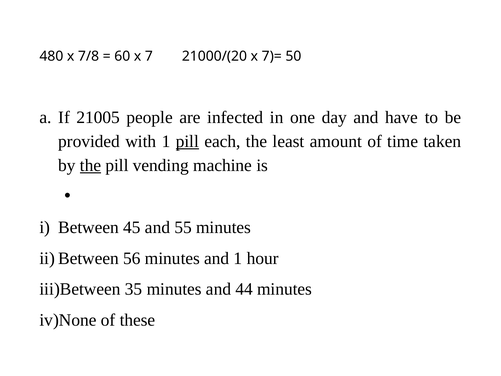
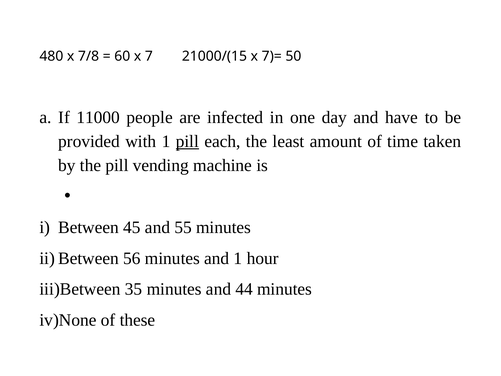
21000/(20: 21000/(20 -> 21000/(15 (214, 56)
21005: 21005 -> 11000 (98, 117)
the underline: present -> none (91, 165)
